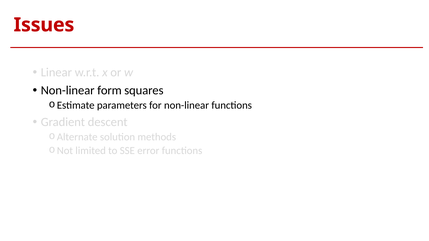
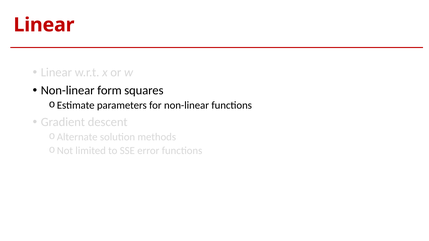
Issues: Issues -> Linear (44, 25)
